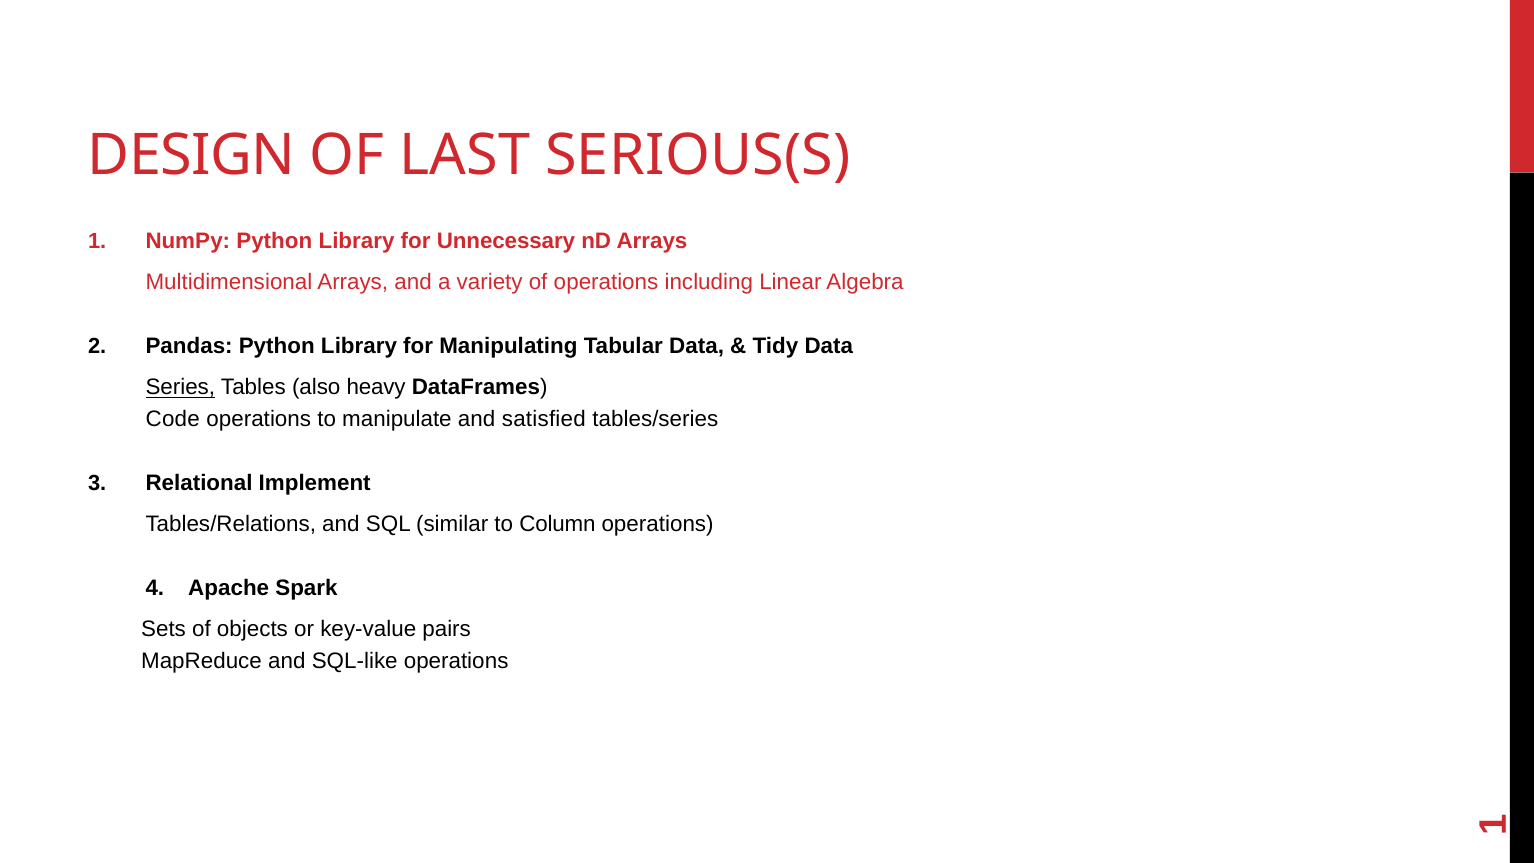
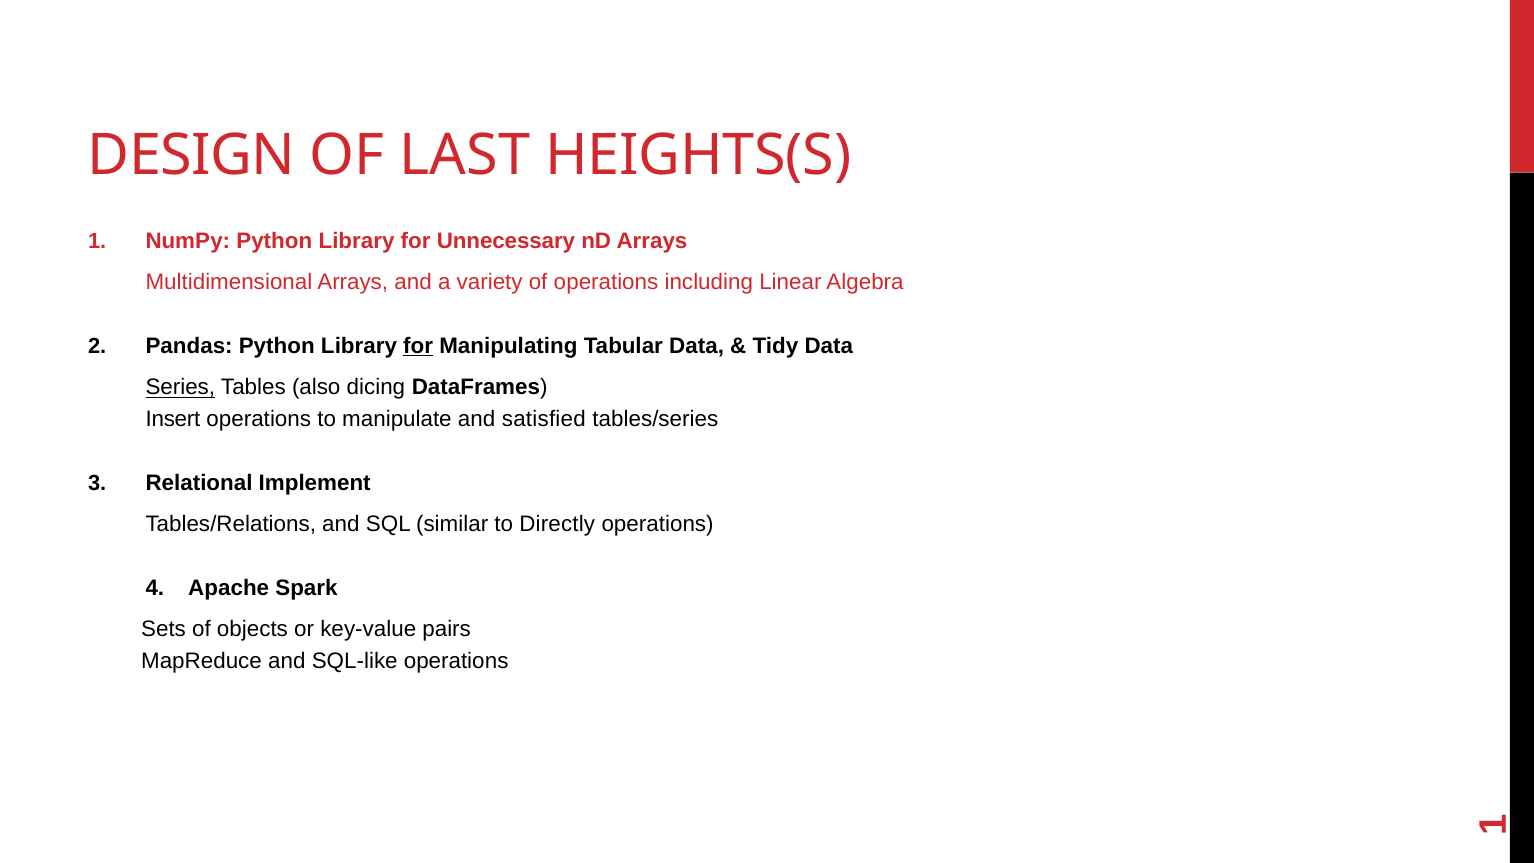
SERIOUS(S: SERIOUS(S -> HEIGHTS(S (698, 155)
for underline: none -> present (418, 346)
heavy: heavy -> dicing (376, 388)
Code: Code -> Insert (173, 419)
Column: Column -> Directly (557, 524)
